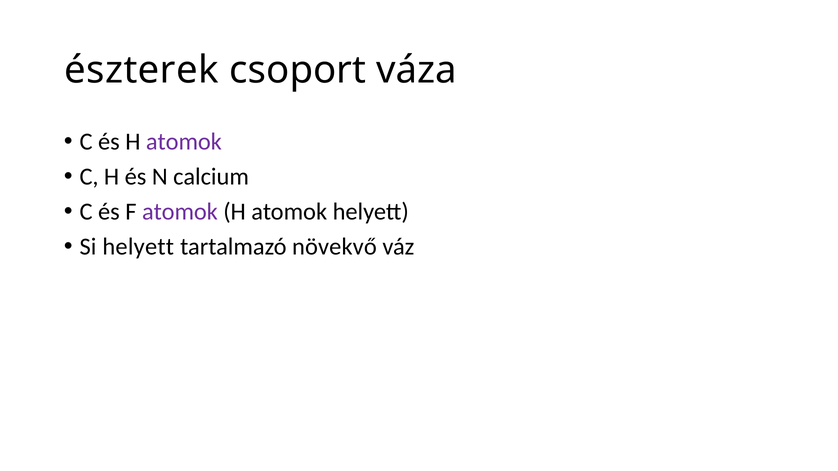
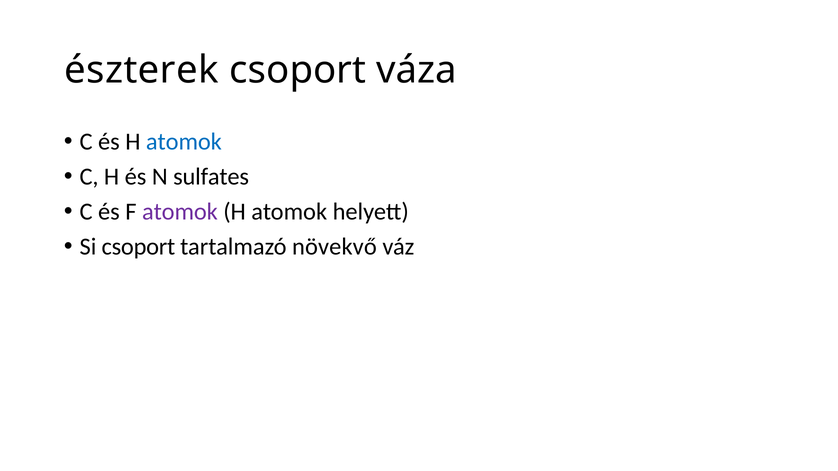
atomok colour: purple -> blue (184, 142)
calcium: calcium -> sulfates (211, 177)
Si helyett: helyett -> csoport (138, 247)
